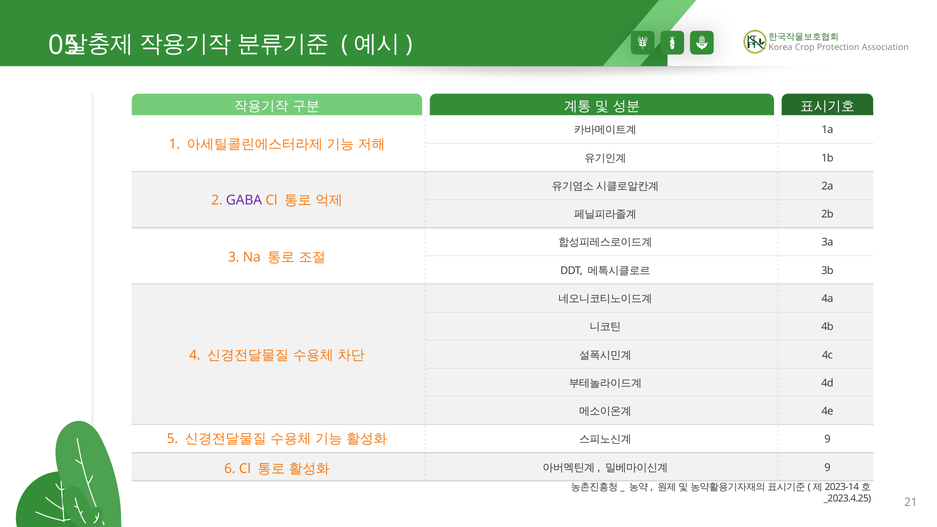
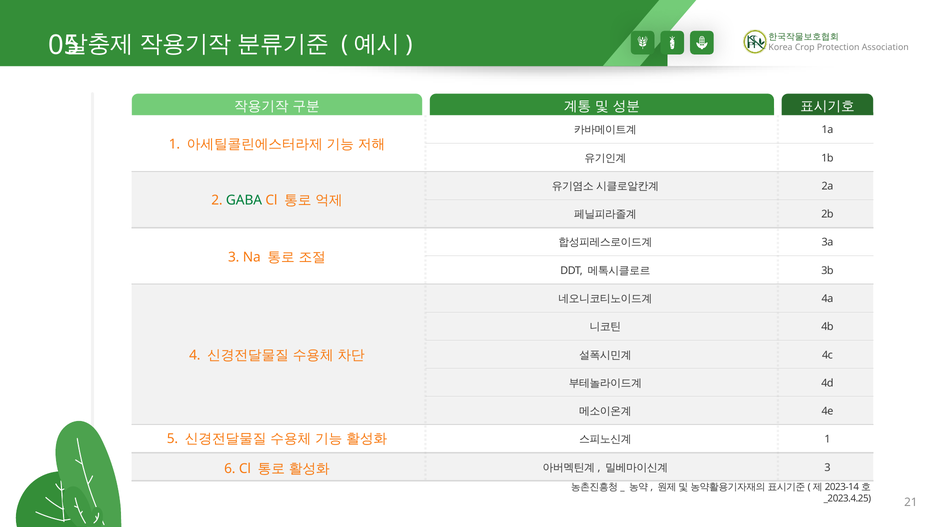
GABA colour: purple -> green (244, 200)
9: 9 -> 1 (827, 439)
9: 9 -> 3 (827, 468)
